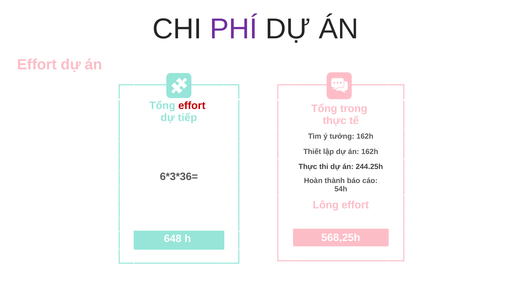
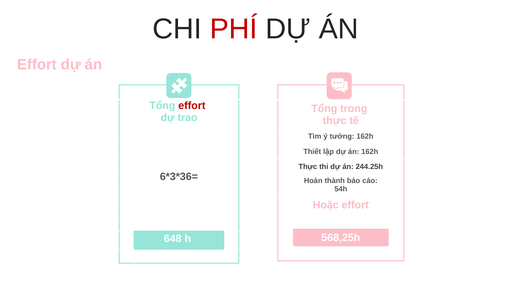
PHÍ colour: purple -> red (234, 29)
tiếp: tiếp -> trao (188, 117)
Lông: Lông -> Hoặc (326, 205)
